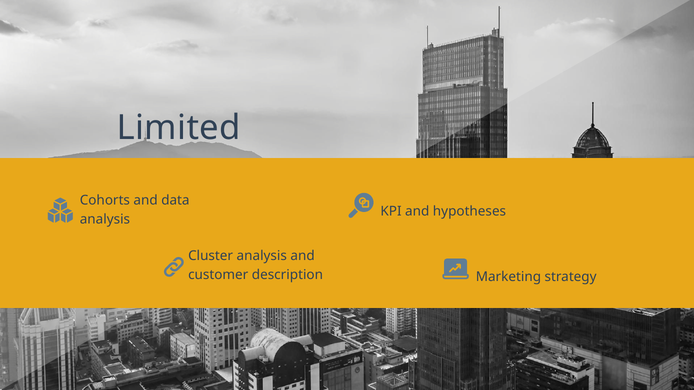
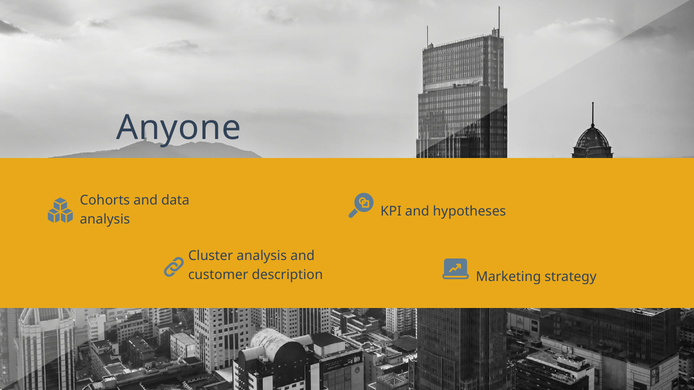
Limited: Limited -> Anyone (179, 128)
